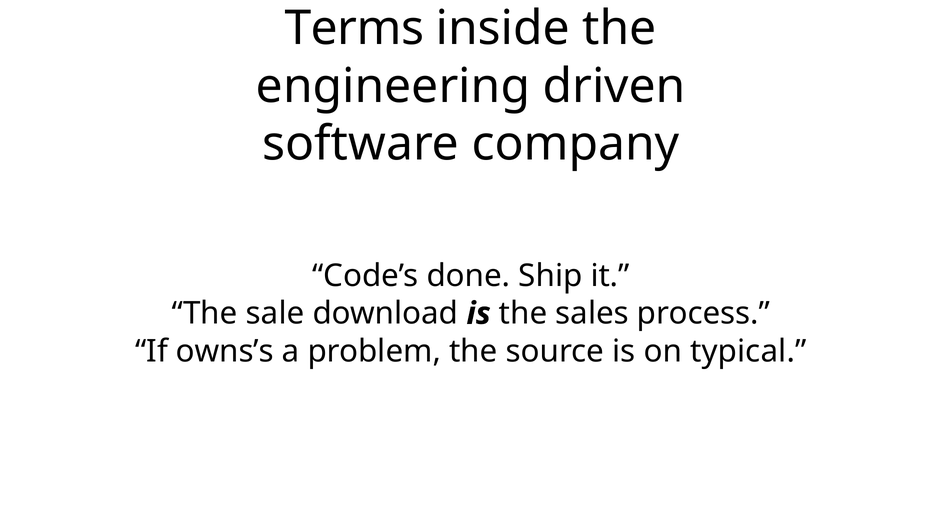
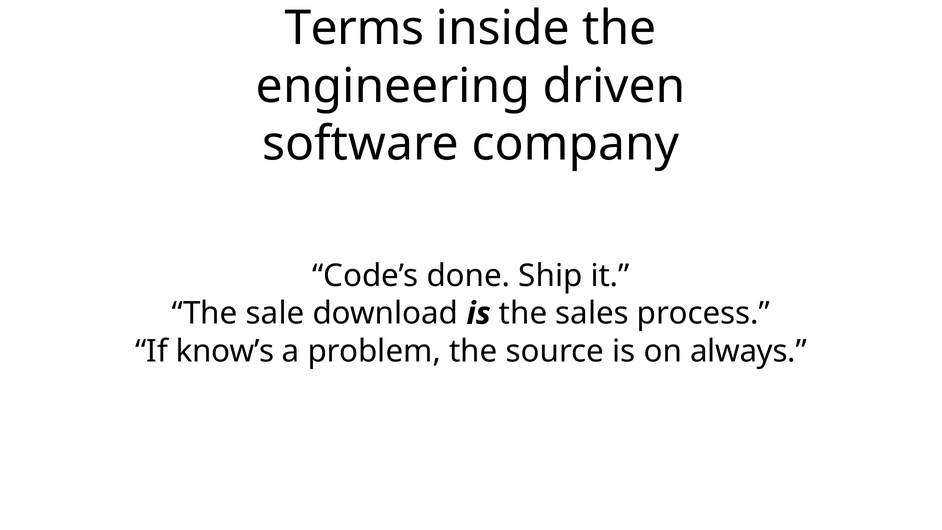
owns’s: owns’s -> know’s (225, 351)
typical: typical -> always (748, 351)
